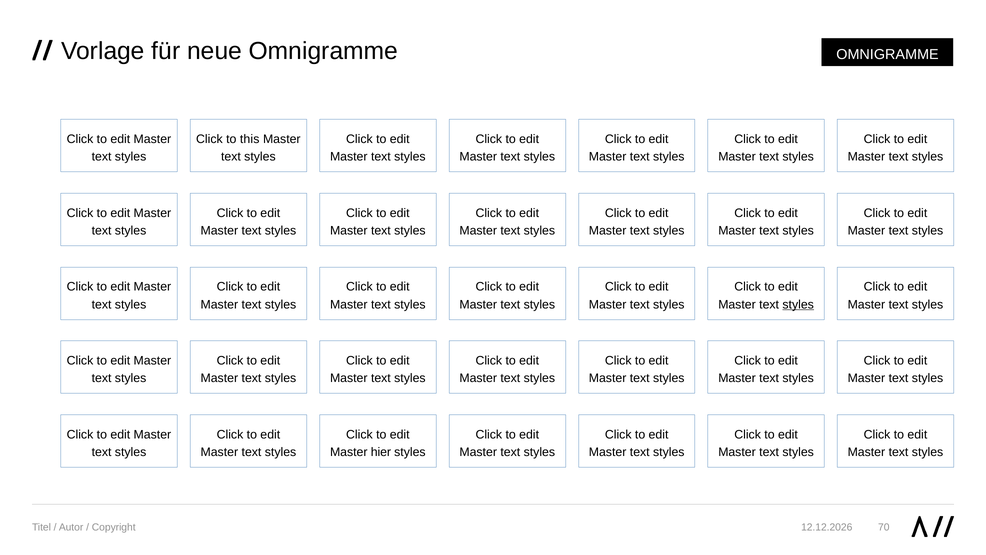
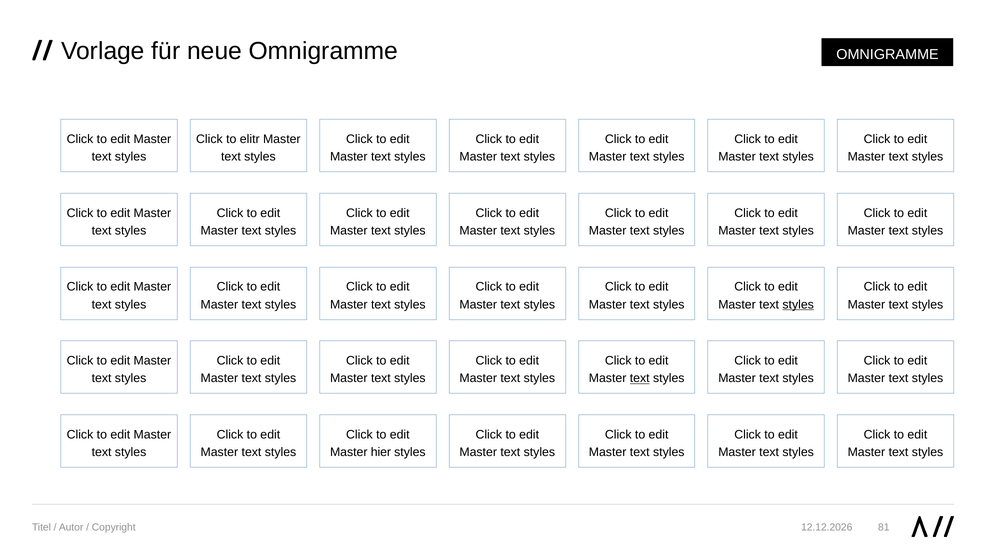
this: this -> elitr (250, 139)
text underline: none -> present (640, 378)
70: 70 -> 81 (884, 527)
